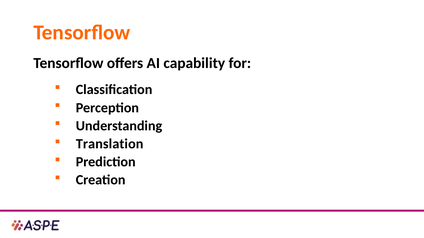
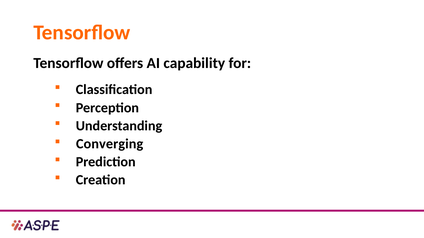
Translation: Translation -> Converging (110, 144)
